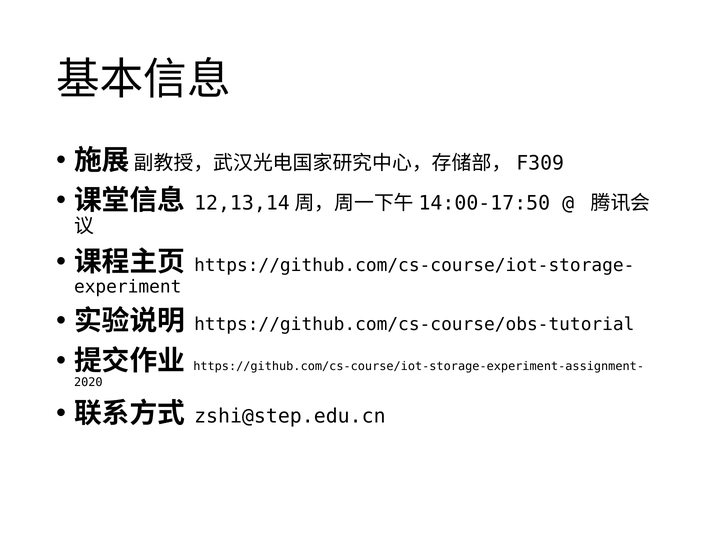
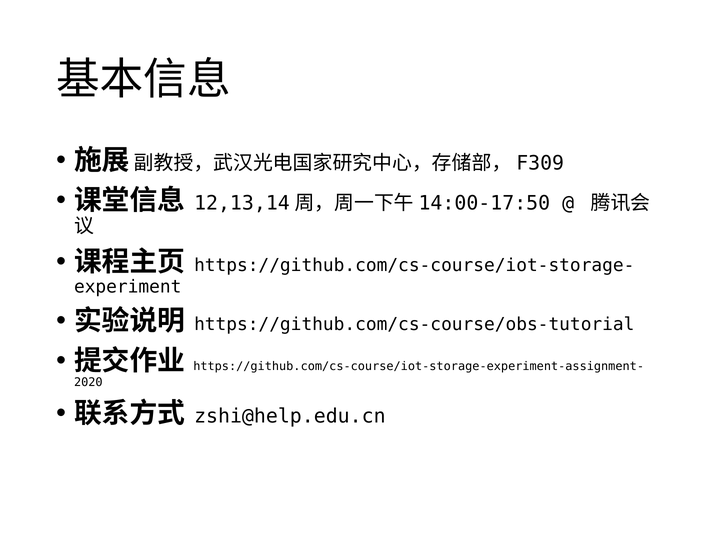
zshi@step.edu.cn: zshi@step.edu.cn -> zshi@help.edu.cn (290, 417)
